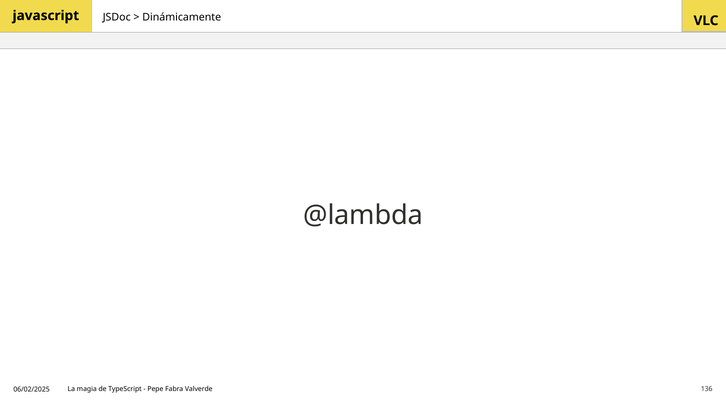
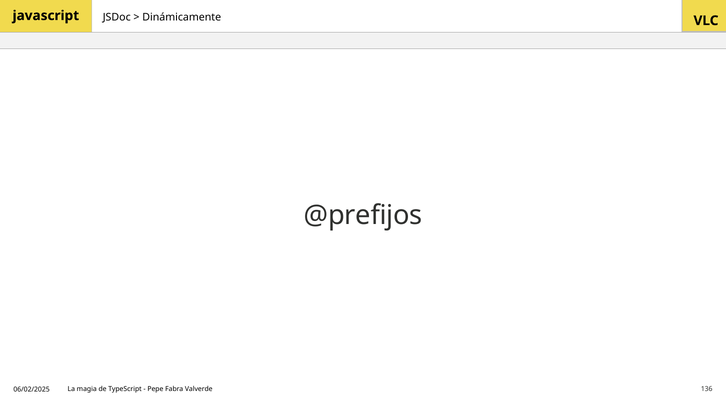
@lambda: @lambda -> @prefijos (363, 216)
